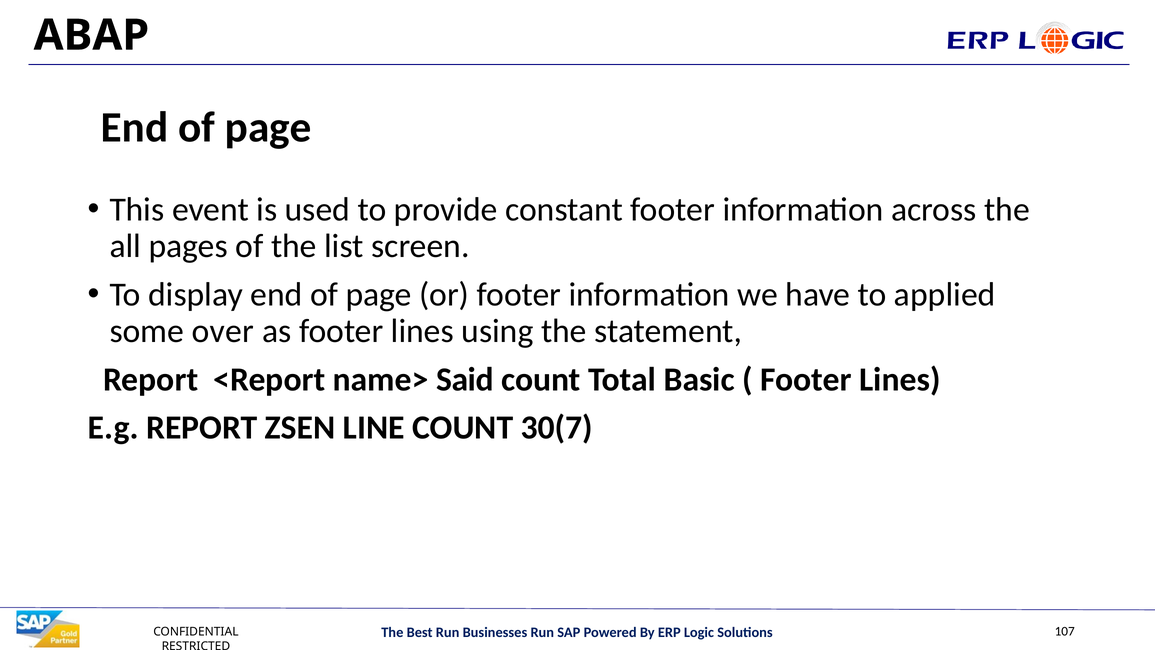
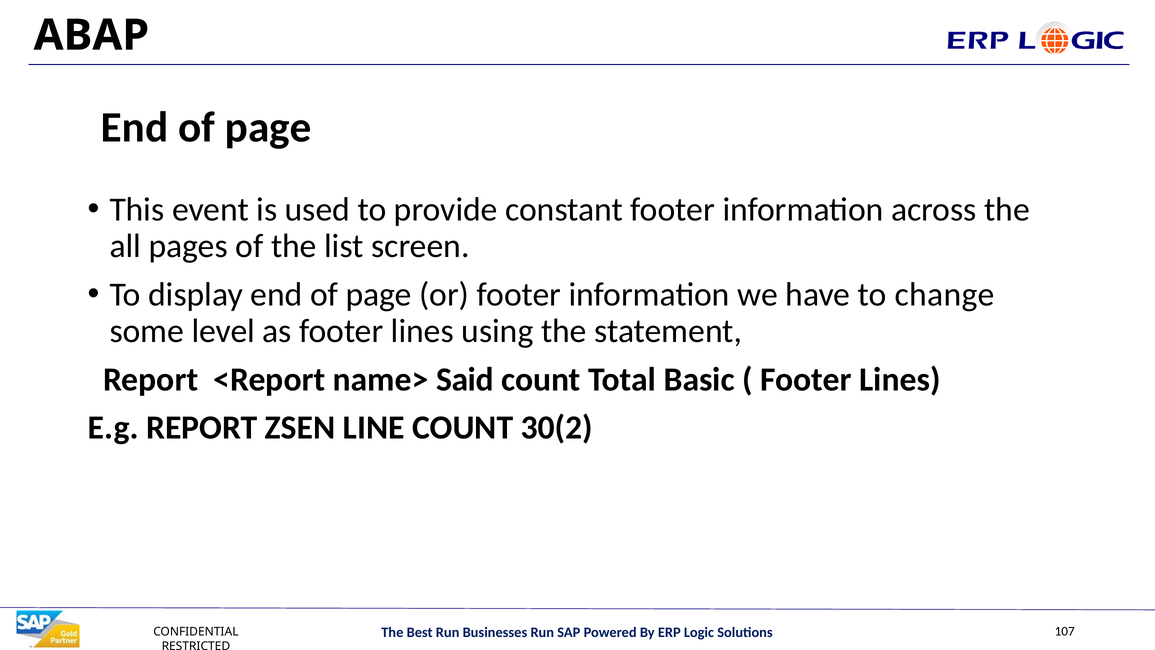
applied: applied -> change (945, 294)
over: over -> level (223, 331)
30(7: 30(7 -> 30(2 (557, 428)
